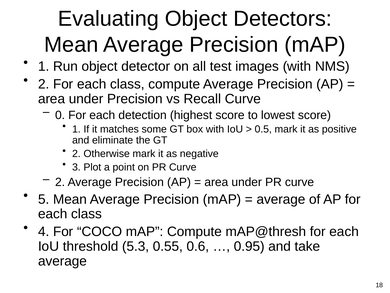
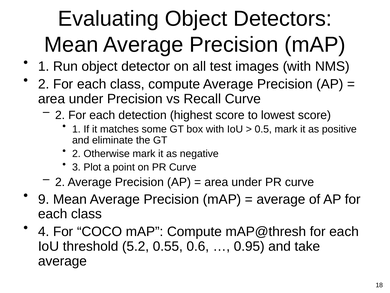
0: 0 -> 2 (60, 115)
5: 5 -> 9 (44, 199)
5.3: 5.3 -> 5.2 (136, 246)
